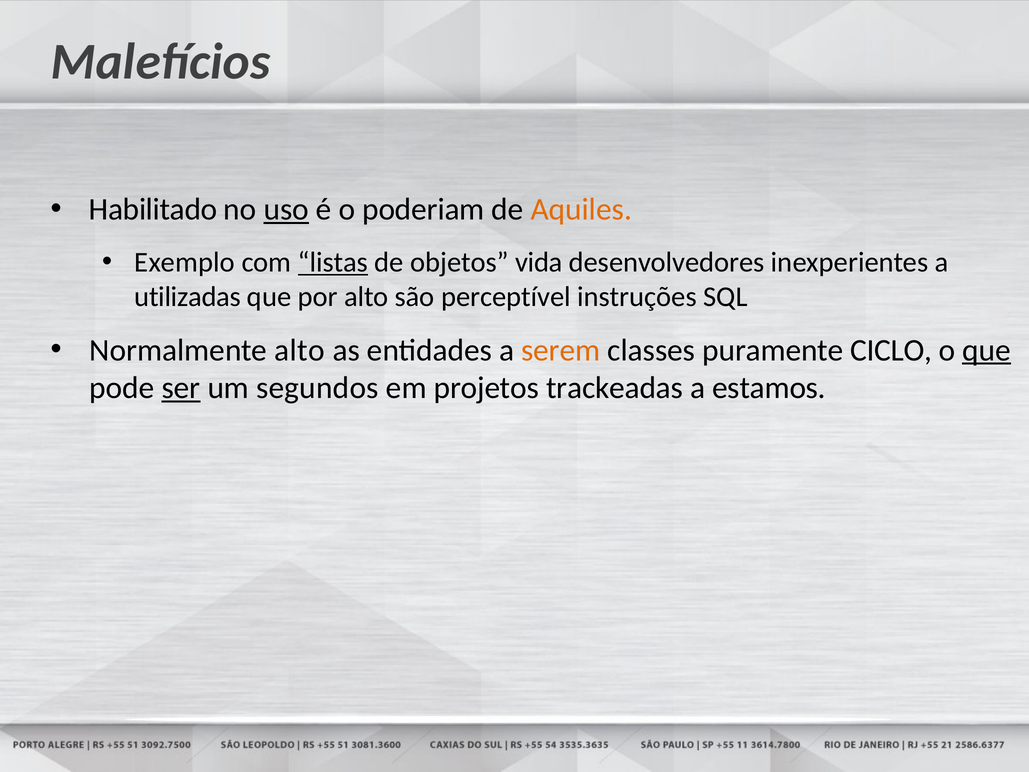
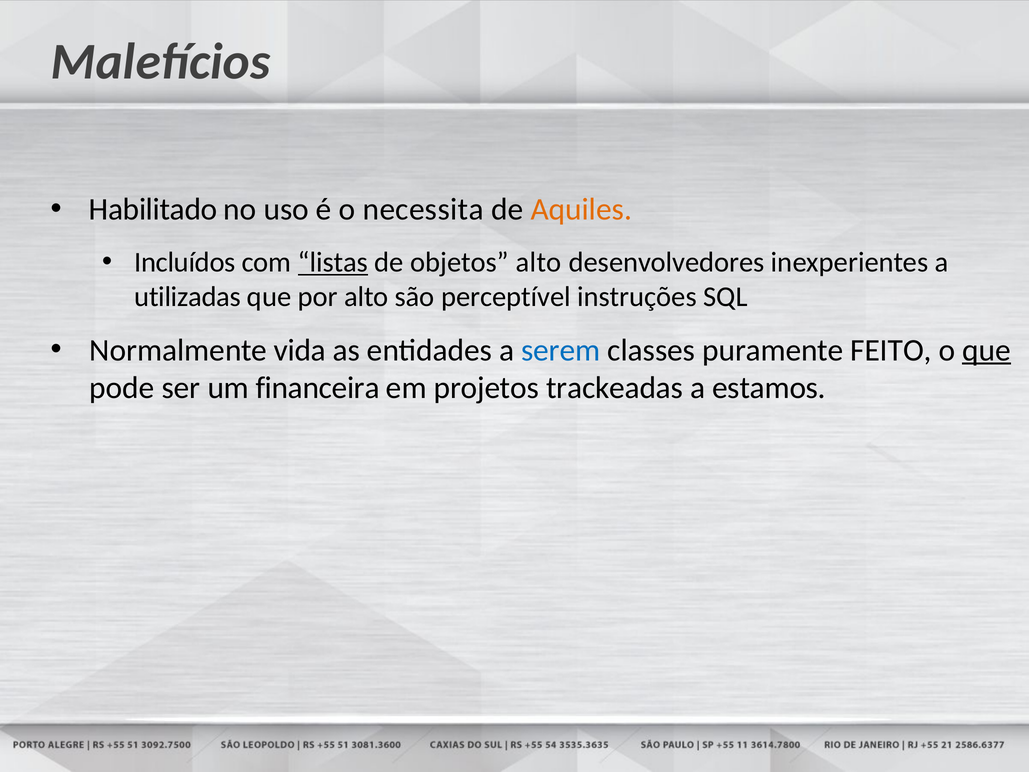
uso underline: present -> none (286, 209)
poderiam: poderiam -> necessita (423, 209)
Exemplo: Exemplo -> Incluídos (185, 262)
objetos vida: vida -> alto (539, 262)
Normalmente alto: alto -> vida (300, 350)
serem colour: orange -> blue (561, 350)
CICLO: CICLO -> FEITO (891, 350)
ser underline: present -> none (181, 388)
segundos: segundos -> financeira (318, 388)
